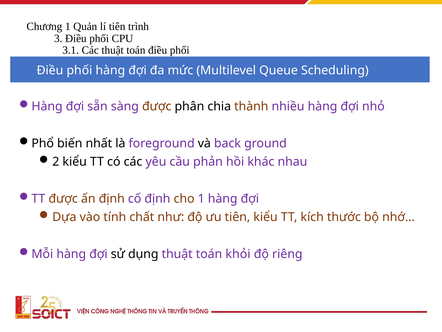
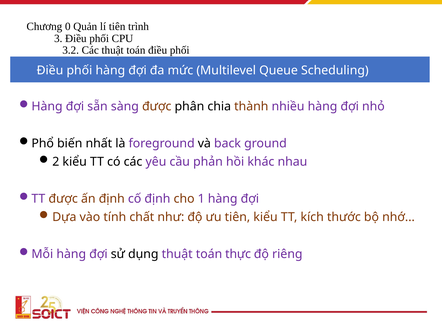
Chương 1: 1 -> 0 (68, 26)
3.1: 3.1 -> 3.2 (71, 50)
khỏi: khỏi -> thực (238, 254)
